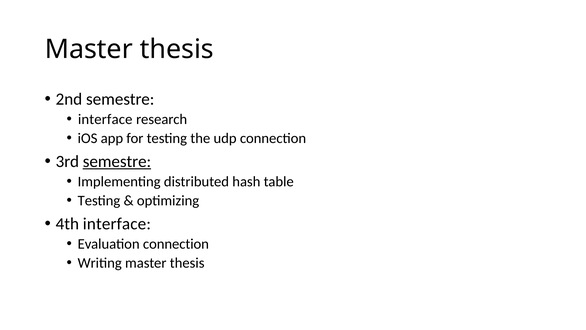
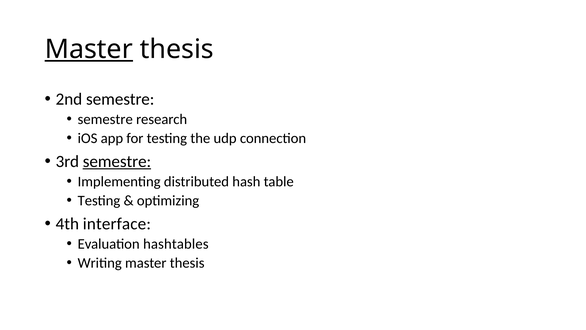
Master underline: none -> present (89, 49)
interface: interface -> semestre (105, 119)
Evaluation connection: connection -> hashtables (176, 244)
